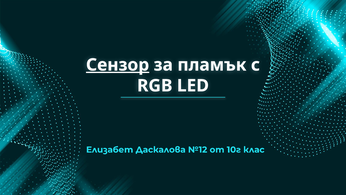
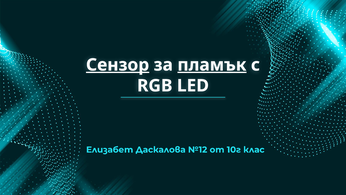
пламък underline: none -> present (212, 65)
